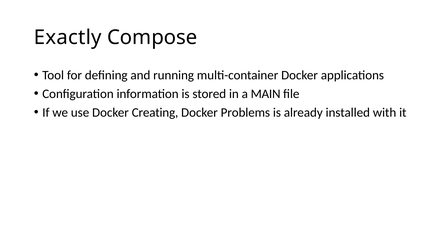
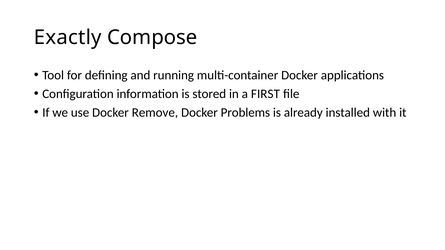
MAIN: MAIN -> FIRST (265, 94)
Creating: Creating -> Remove (155, 113)
